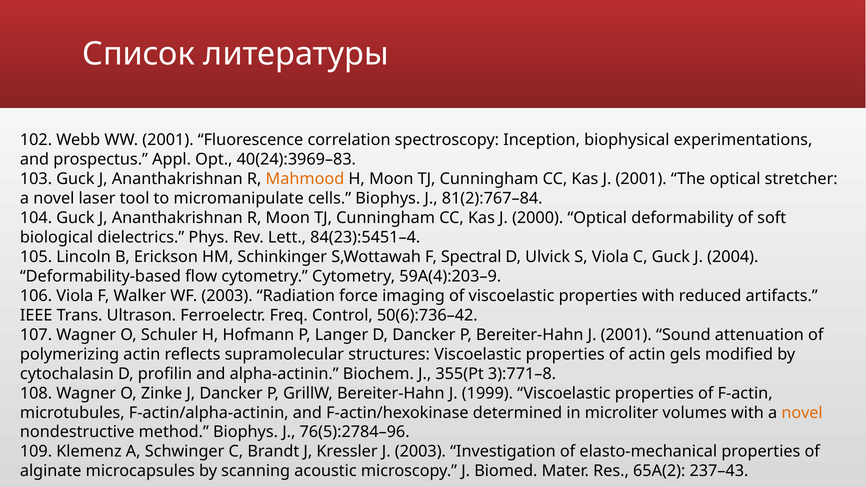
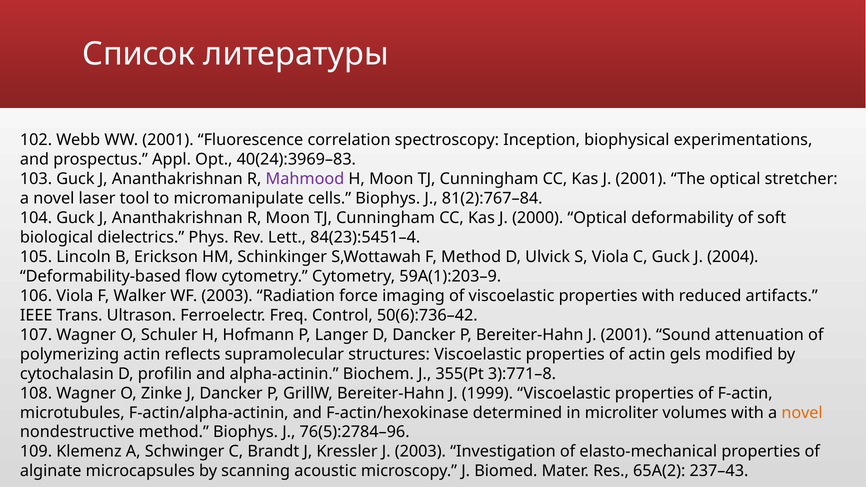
Mahmood colour: orange -> purple (305, 179)
F Spectral: Spectral -> Method (471, 257)
59A(4):203–9: 59A(4):203–9 -> 59A(1):203–9 (450, 276)
